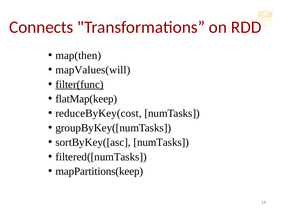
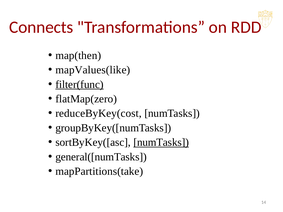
mapValues(will: mapValues(will -> mapValues(like (93, 70)
flatMap(keep: flatMap(keep -> flatMap(zero (86, 99)
numTasks underline: none -> present (161, 143)
filtered([numTasks: filtered([numTasks -> general([numTasks (101, 157)
mapPartitions(keep: mapPartitions(keep -> mapPartitions(take (99, 172)
